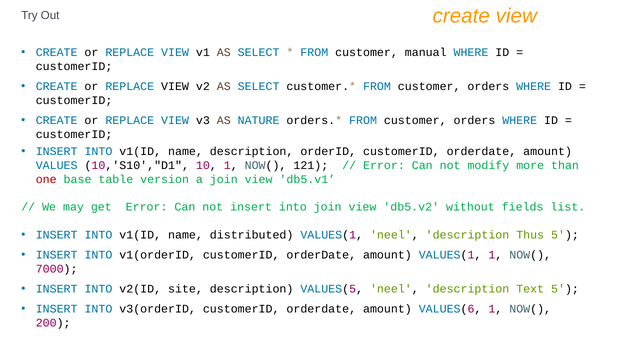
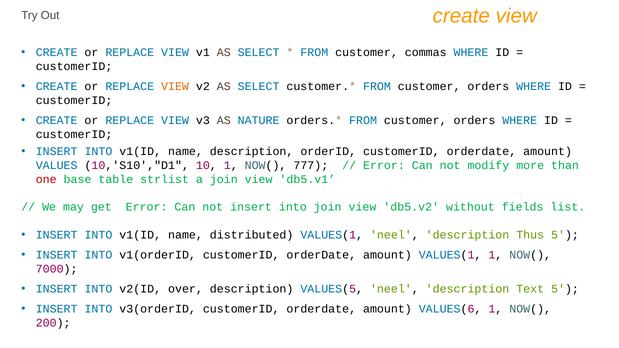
manual: manual -> commas (426, 53)
VIEW colour: black -> orange (175, 87)
121: 121 -> 777 (311, 165)
version: version -> strlist (165, 179)
site: site -> over (185, 289)
